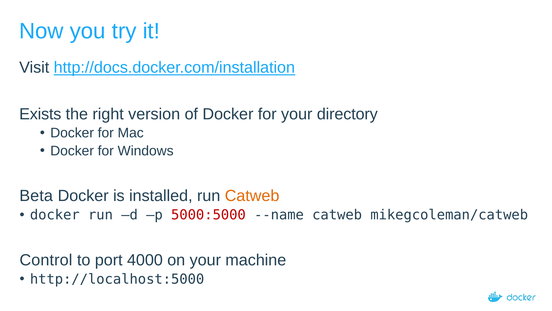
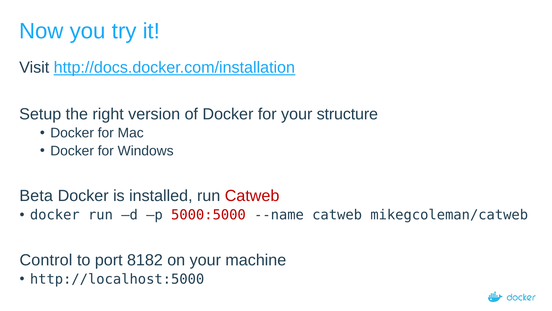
Exists: Exists -> Setup (40, 114)
directory: directory -> structure (347, 114)
Catweb colour: orange -> red (252, 196)
4000: 4000 -> 8182 (145, 260)
